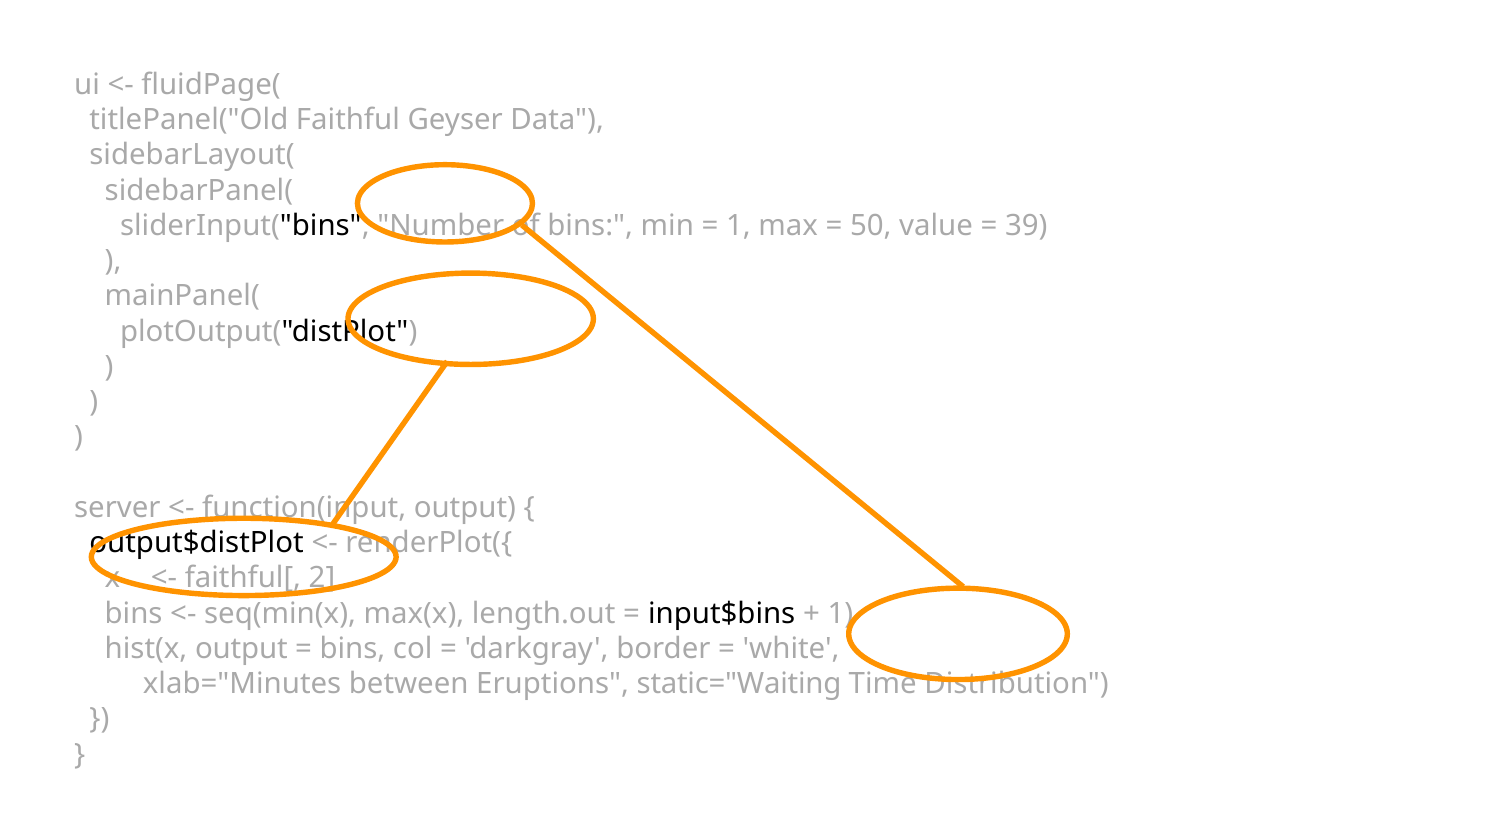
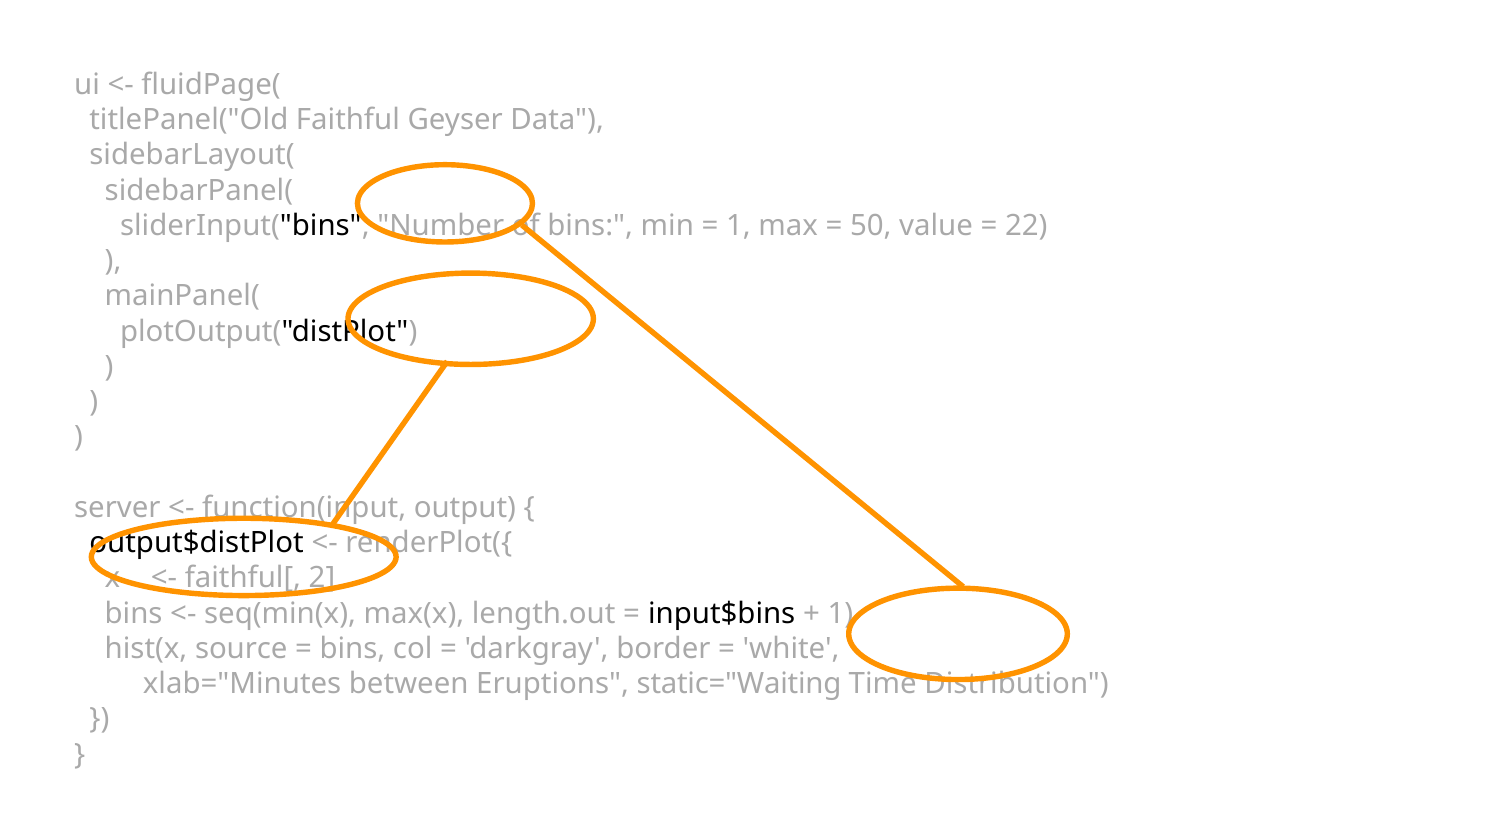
39: 39 -> 22 (1026, 226)
hist(x output: output -> source (241, 649)
